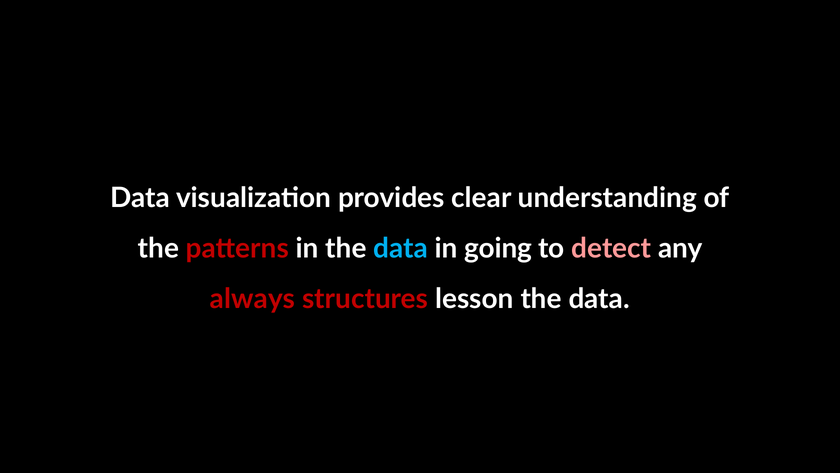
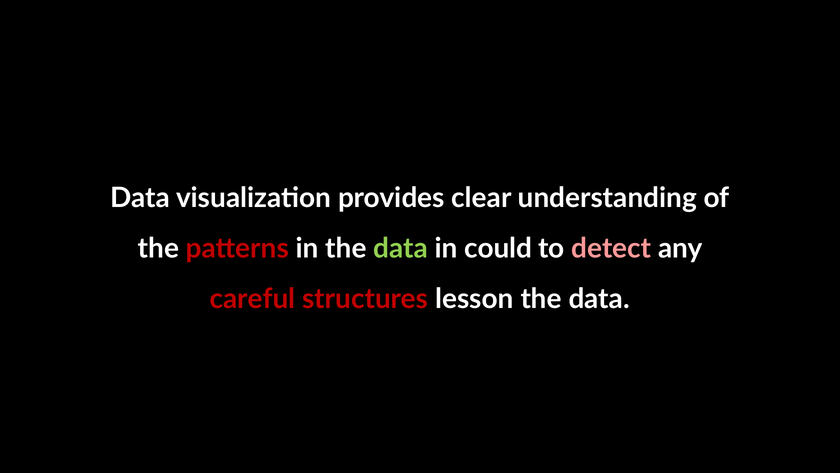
data colour: light blue -> light green (401, 248)
going: going -> could (498, 248)
always: always -> careful (253, 299)
